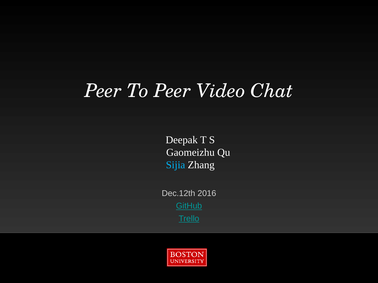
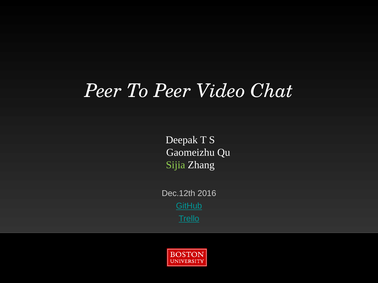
Sijia colour: light blue -> light green (176, 165)
